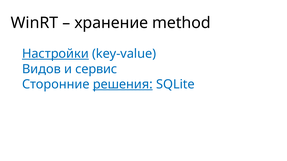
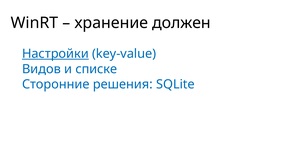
method: method -> должен (181, 23)
сервис: сервис -> списке (96, 69)
решения underline: present -> none (123, 85)
